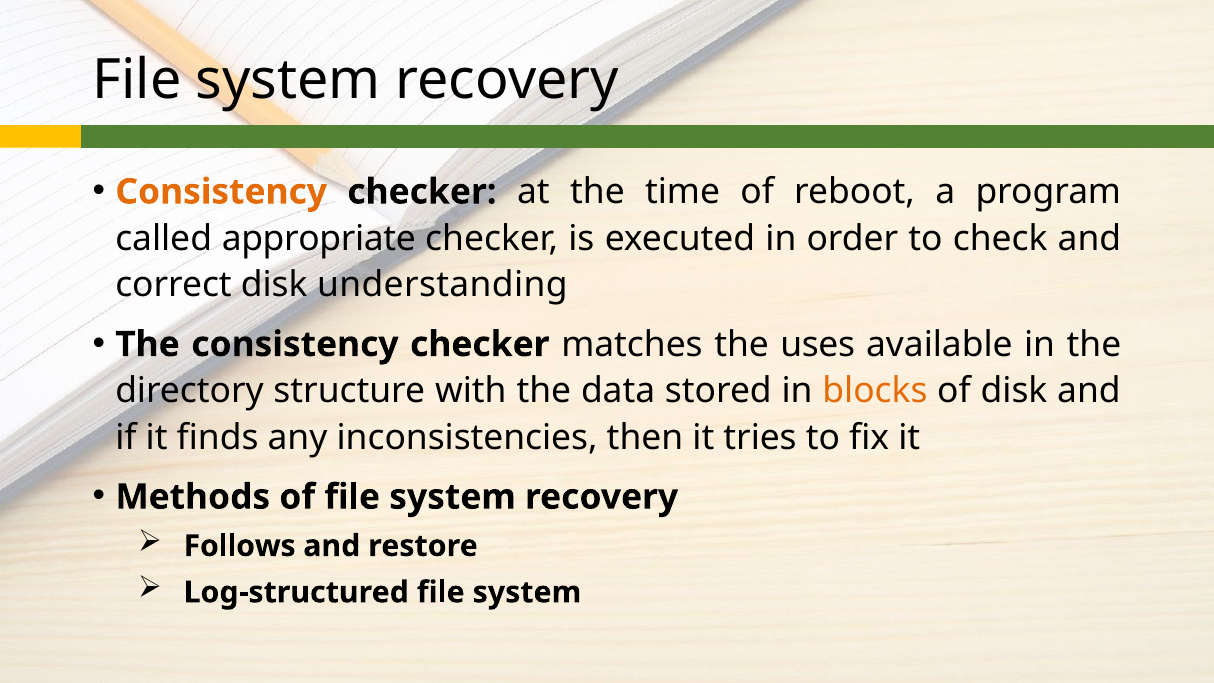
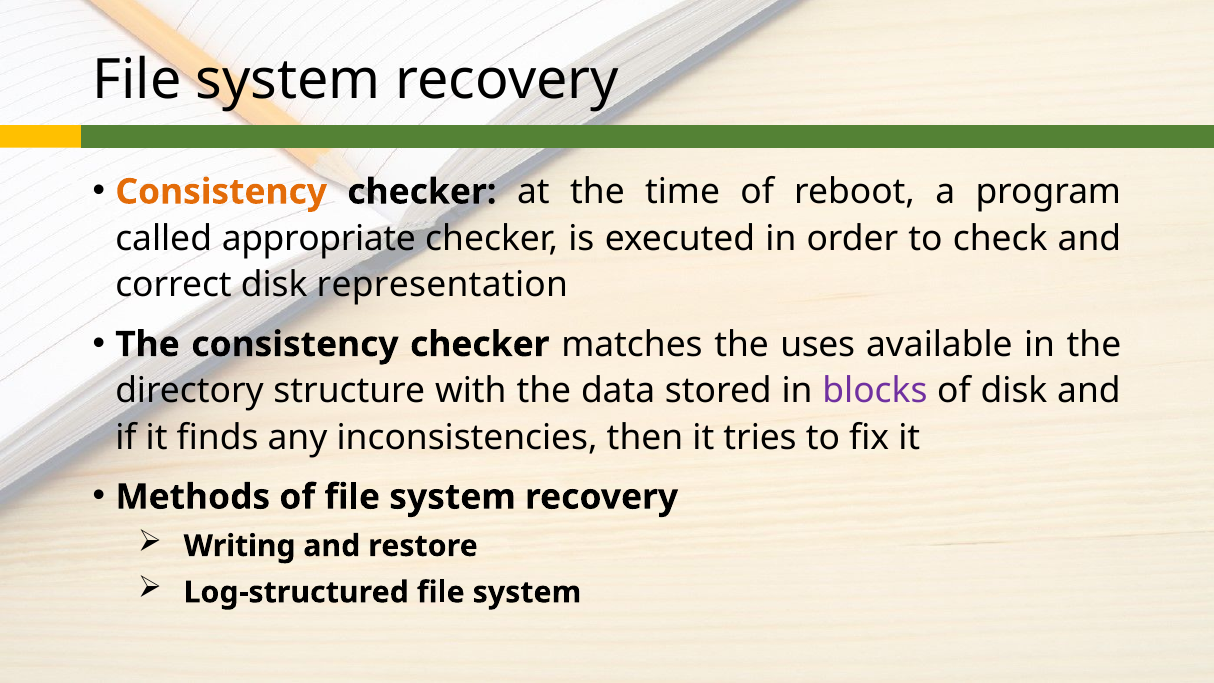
understanding: understanding -> representation (442, 285)
blocks colour: orange -> purple (875, 391)
Follows: Follows -> Writing (240, 546)
